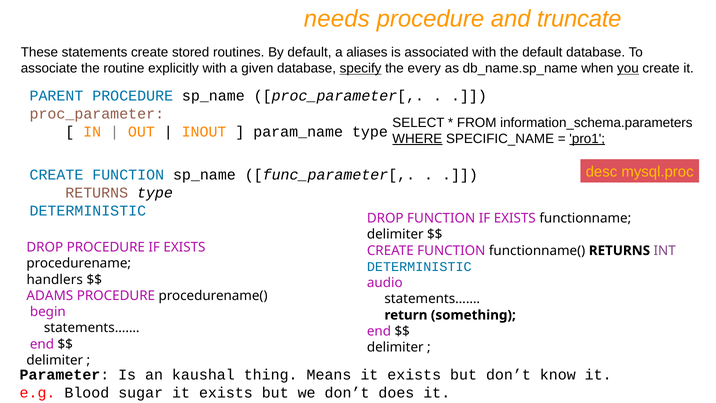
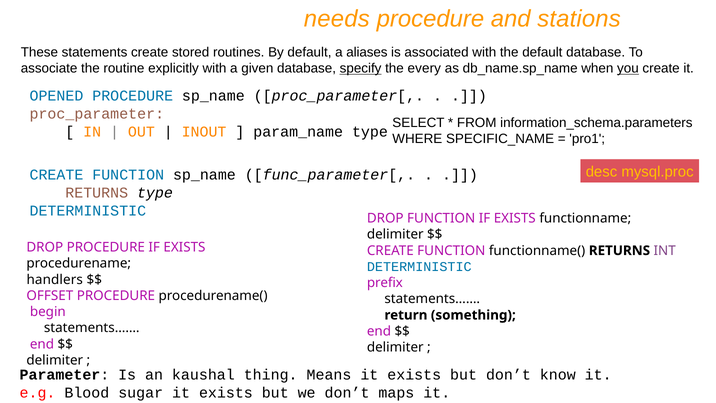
truncate: truncate -> stations (579, 19)
PARENT: PARENT -> OPENED (56, 96)
WHERE underline: present -> none (417, 139)
pro1 underline: present -> none (587, 139)
audio: audio -> prefix (385, 283)
ADAMS: ADAMS -> OFFSET (50, 296)
does: does -> maps (396, 393)
